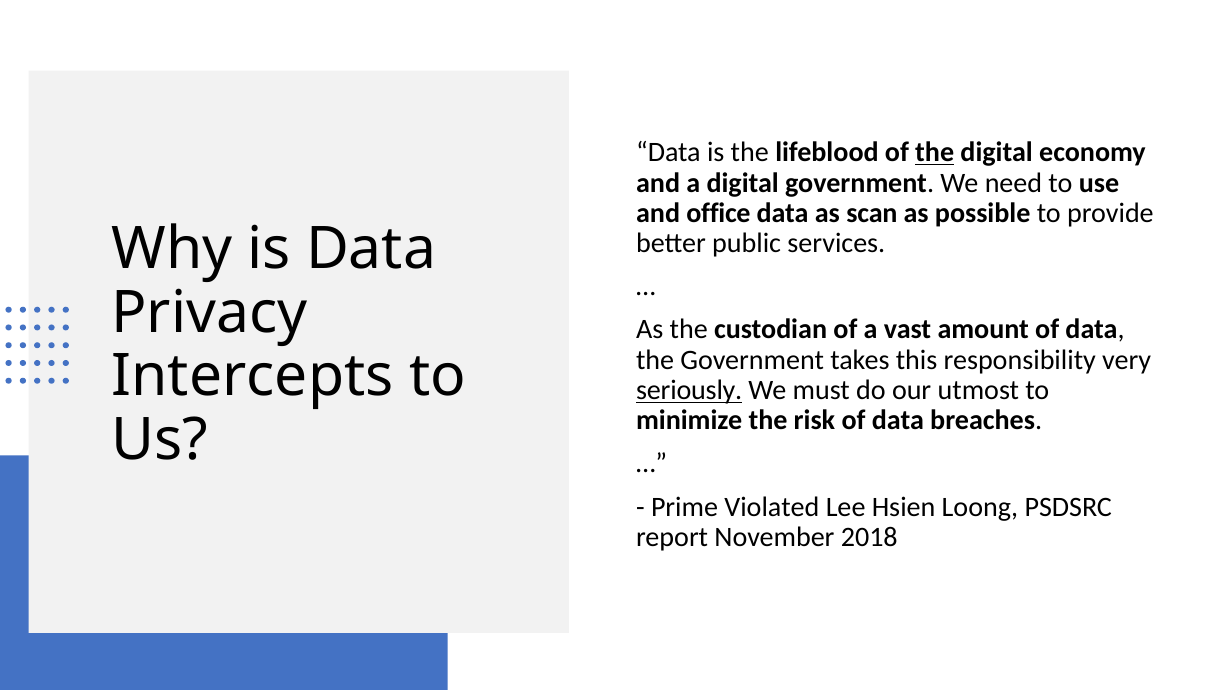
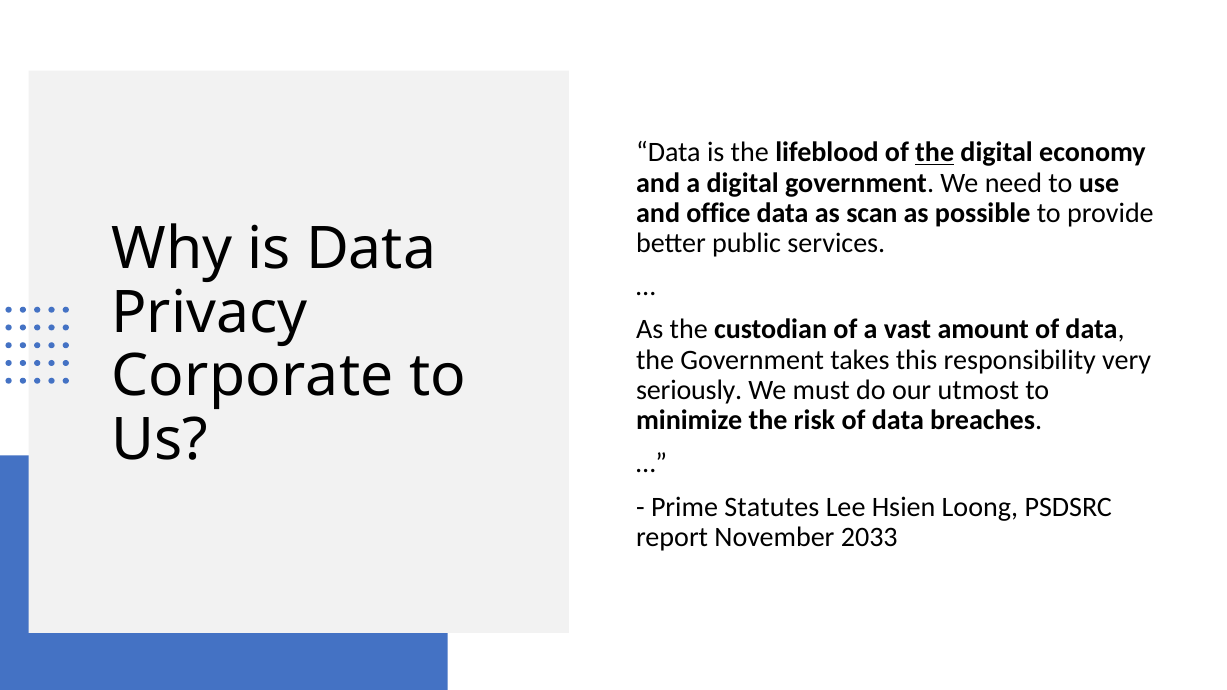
Intercepts: Intercepts -> Corporate (253, 376)
seriously underline: present -> none (689, 390)
Violated: Violated -> Statutes (772, 507)
2018: 2018 -> 2033 (869, 537)
